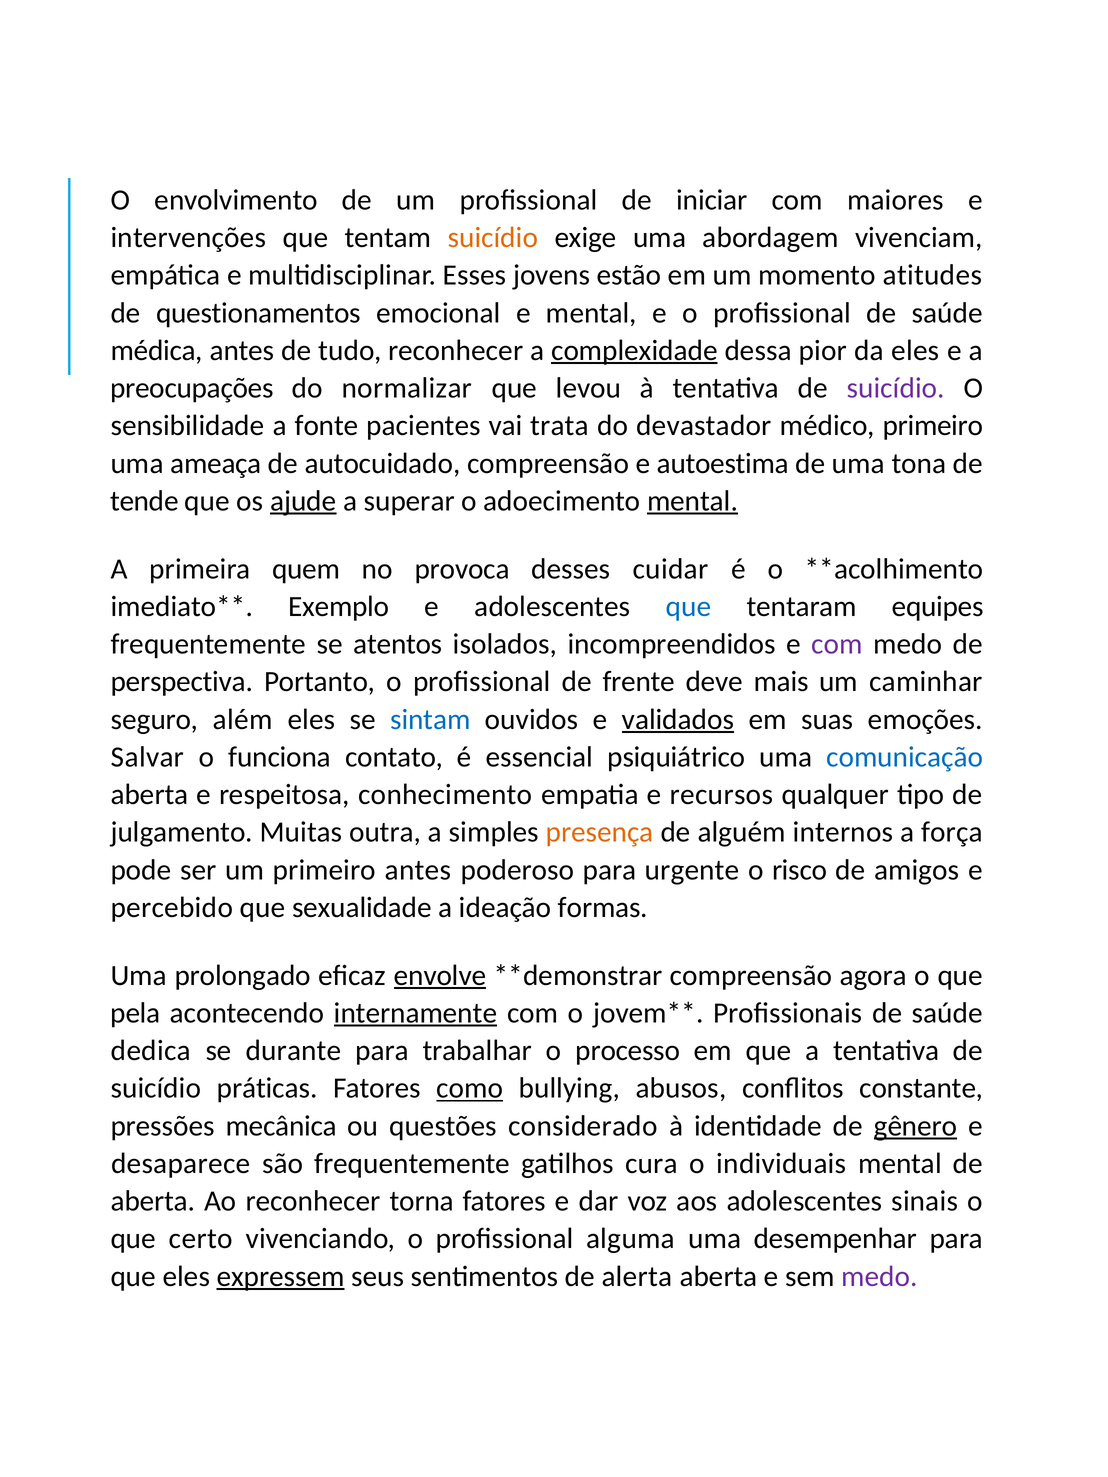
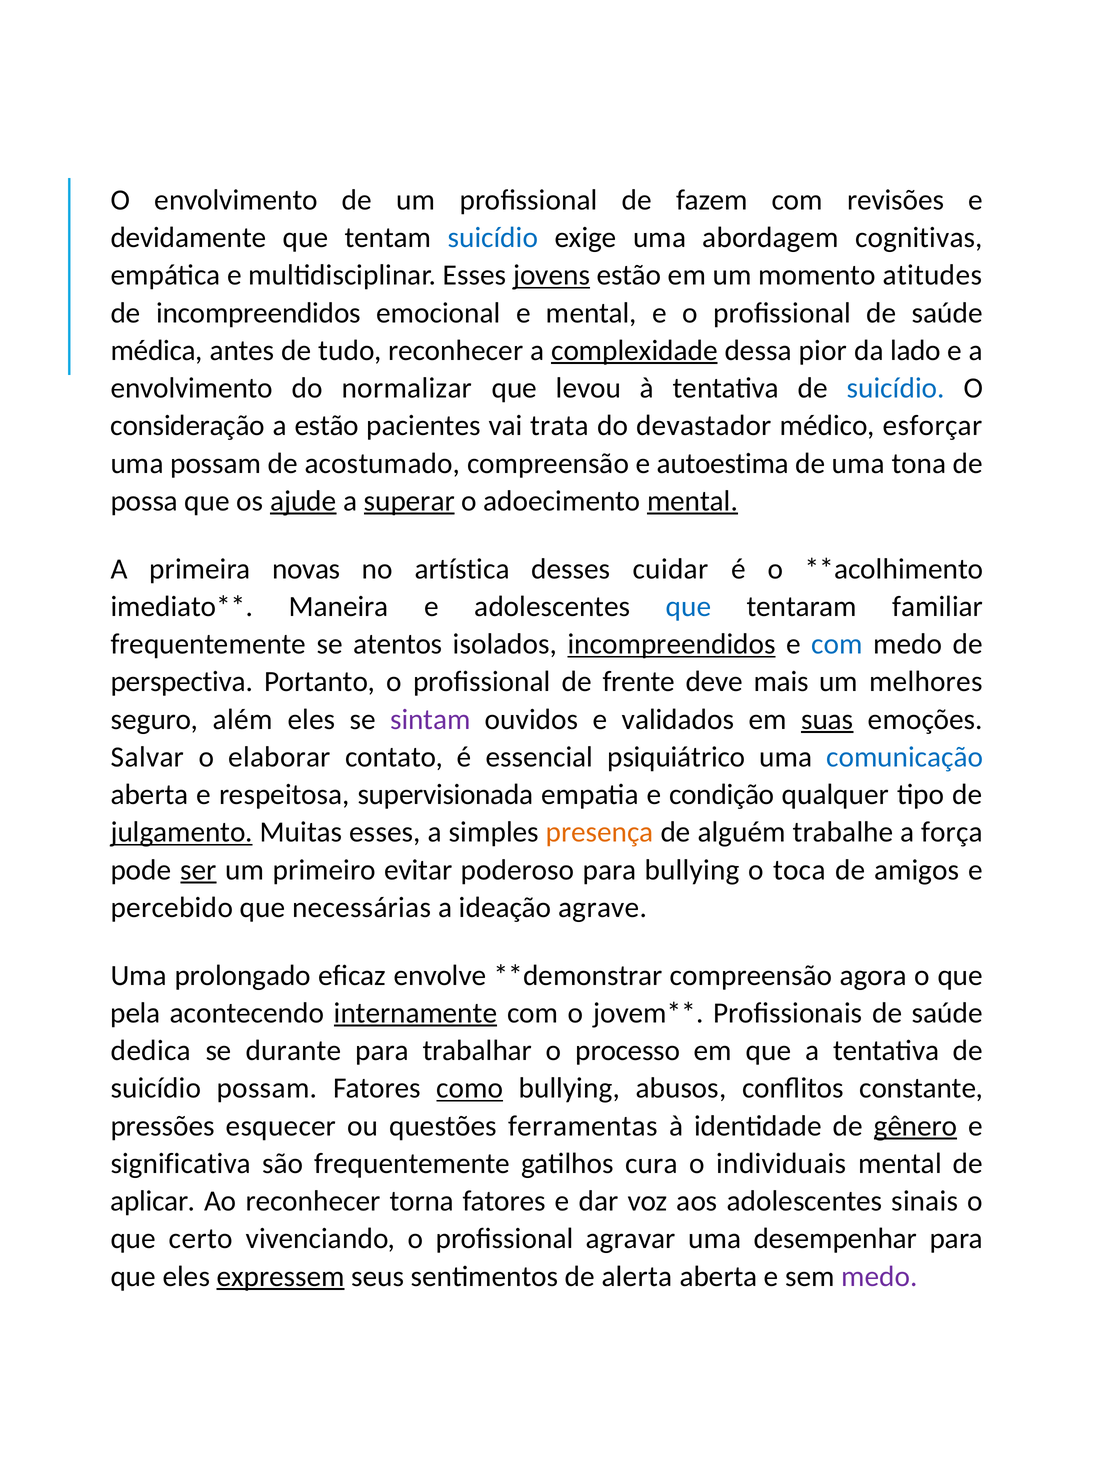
iniciar: iniciar -> fazem (712, 200)
maiores: maiores -> revisões (896, 200)
intervenções: intervenções -> devidamente (188, 238)
suicídio colour: orange -> blue (493, 238)
vivenciam: vivenciam -> cognitivas (919, 238)
jovens underline: none -> present (552, 275)
de questionamentos: questionamentos -> incompreendidos (258, 313)
da eles: eles -> lado (916, 351)
preocupações: preocupações -> envolvimento (192, 388)
suicídio colour: purple -> blue (896, 388)
sensibilidade: sensibilidade -> consideração (188, 426)
a fonte: fonte -> estão (327, 426)
médico primeiro: primeiro -> esforçar (933, 426)
uma ameaça: ameaça -> possam (216, 463)
autocuidado: autocuidado -> acostumado (382, 463)
tende: tende -> possa (144, 501)
superar underline: none -> present (409, 501)
quem: quem -> novas (306, 569)
provoca: provoca -> artística (462, 569)
Exemplo: Exemplo -> Maneira (339, 607)
equipes: equipes -> familiar (938, 607)
incompreendidos underline: none -> present (672, 644)
com colour: purple -> blue (837, 644)
caminhar: caminhar -> melhores (926, 682)
sintam colour: blue -> purple (430, 720)
validados underline: present -> none (678, 720)
suas underline: none -> present (827, 720)
funciona: funciona -> elaborar (280, 757)
conhecimento: conhecimento -> supervisionada (446, 795)
recursos: recursos -> condição (722, 795)
julgamento underline: none -> present (182, 832)
Muitas outra: outra -> esses (385, 832)
internos: internos -> trabalhe (843, 832)
ser underline: none -> present (198, 870)
primeiro antes: antes -> evitar (418, 870)
para urgente: urgente -> bullying (692, 870)
risco: risco -> toca (799, 870)
sexualidade: sexualidade -> necessárias (362, 908)
formas: formas -> agrave (603, 908)
envolve underline: present -> none (440, 976)
suicídio práticas: práticas -> possam (267, 1088)
mecânica: mecânica -> esquecer (281, 1126)
considerado: considerado -> ferramentas (583, 1126)
desaparece: desaparece -> significativa (181, 1164)
aberta: aberta -> aplicar (153, 1201)
alguma: alguma -> agravar (631, 1239)
